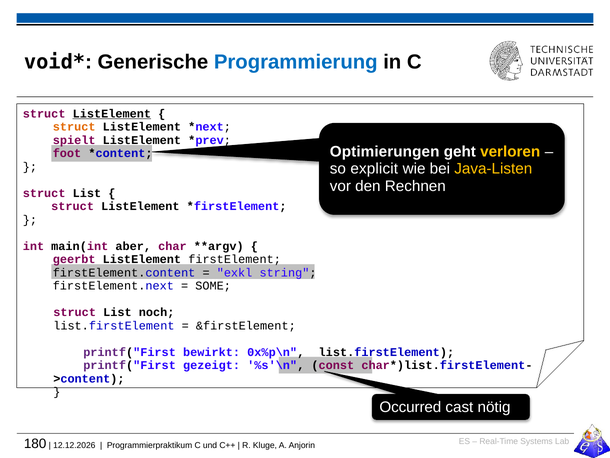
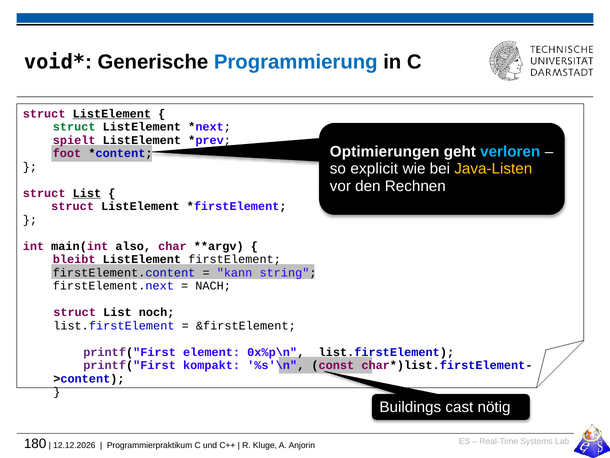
struct colour: orange -> green (74, 127)
verloren colour: yellow -> light blue (510, 152)
List underline: none -> present (87, 193)
aber: aber -> also (133, 246)
geerbt: geerbt -> bleibt (74, 259)
exkl: exkl -> kann (235, 272)
SOME: SOME -> NACH (213, 286)
bewirkt: bewirkt -> element (212, 352)
gezeigt: gezeigt -> kompakt (212, 365)
Occurred: Occurred -> Buildings (410, 407)
